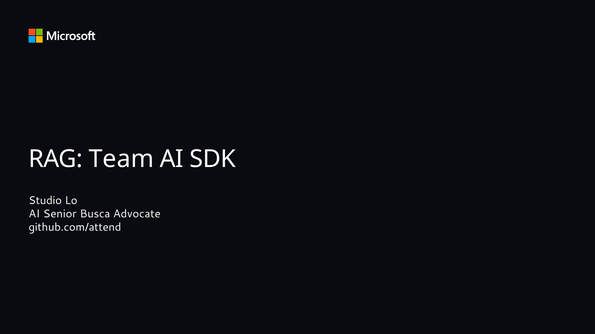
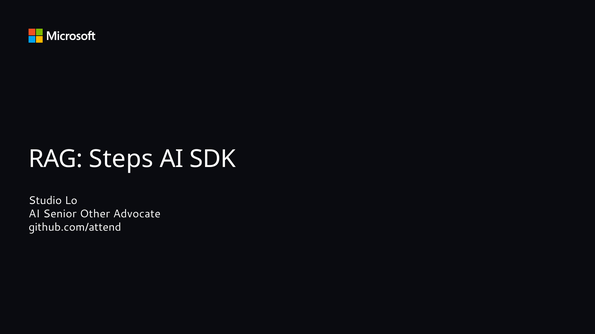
Team: Team -> Steps (121, 159)
Busca: Busca -> Other (95, 214)
